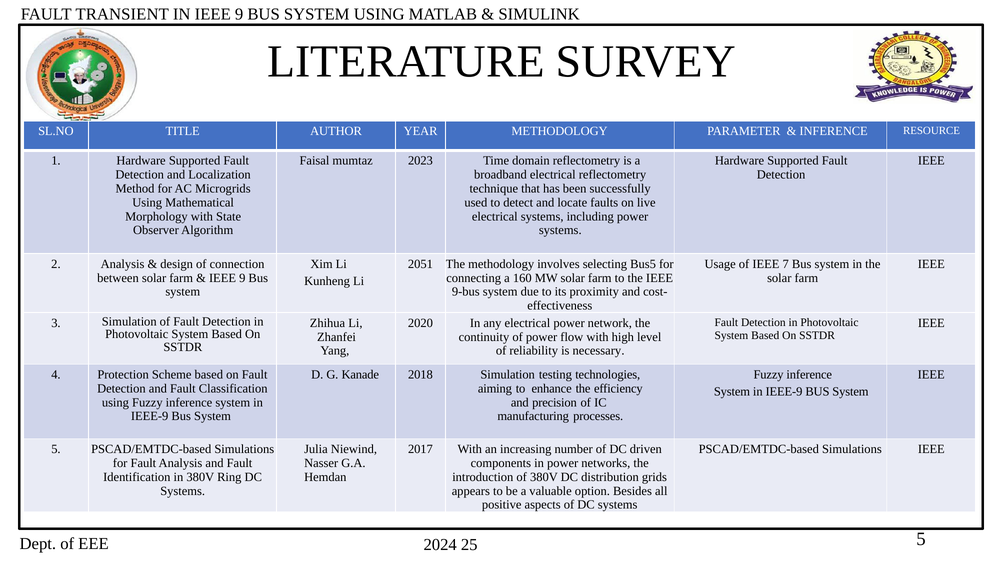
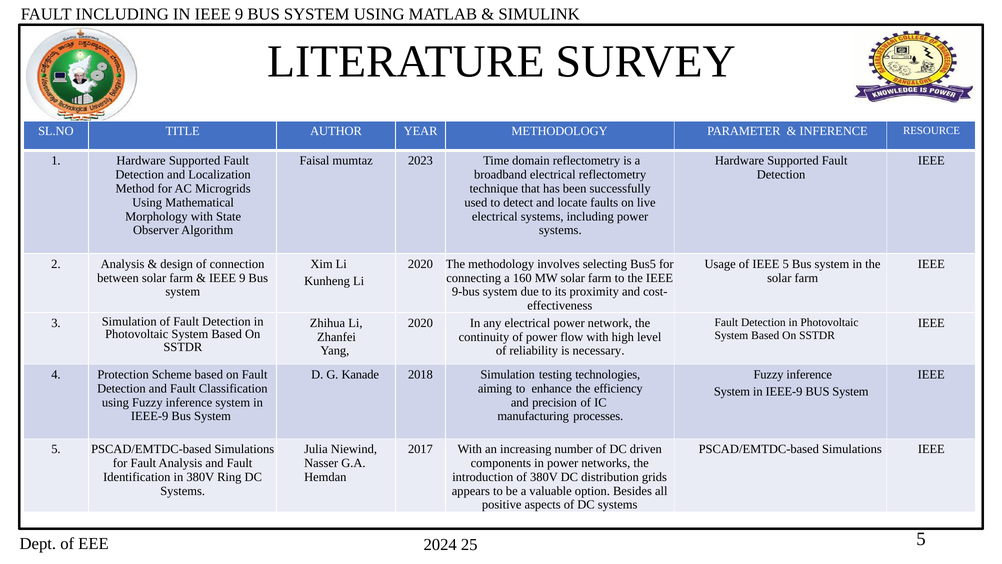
FAULT TRANSIENT: TRANSIENT -> INCLUDING (122, 14)
2051: 2051 -> 2020 (420, 264)
of IEEE 7: 7 -> 5 (786, 264)
